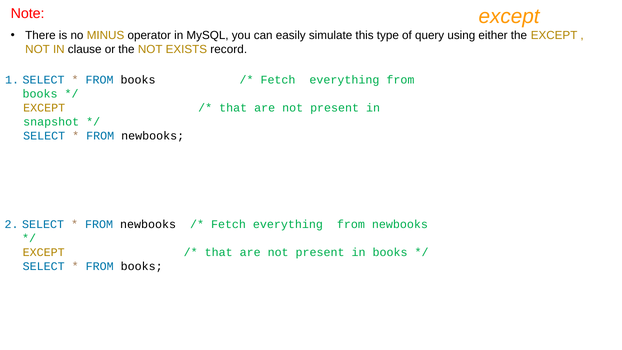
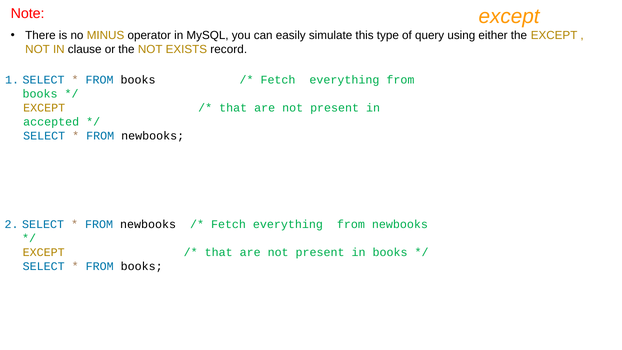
snapshot: snapshot -> accepted (51, 122)
